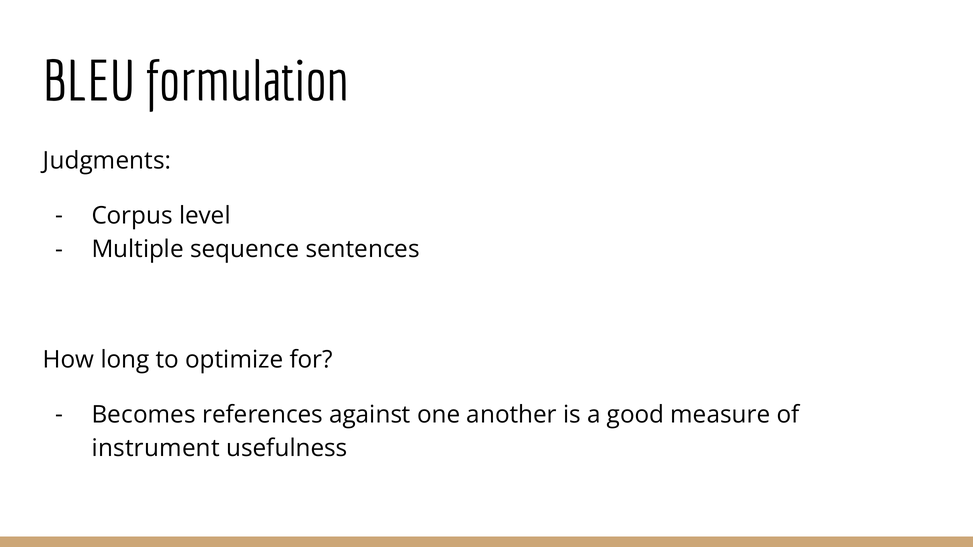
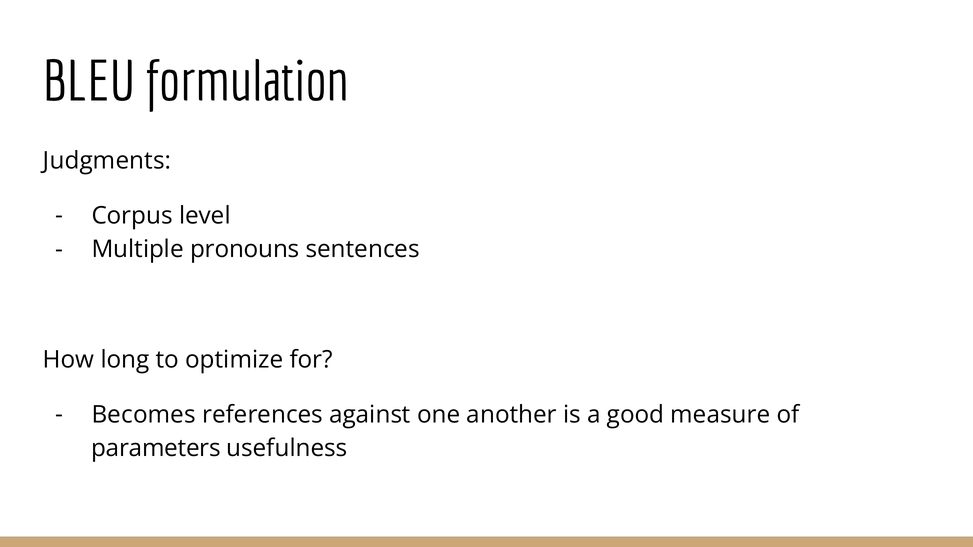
sequence: sequence -> pronouns (245, 249)
instrument: instrument -> parameters (156, 449)
